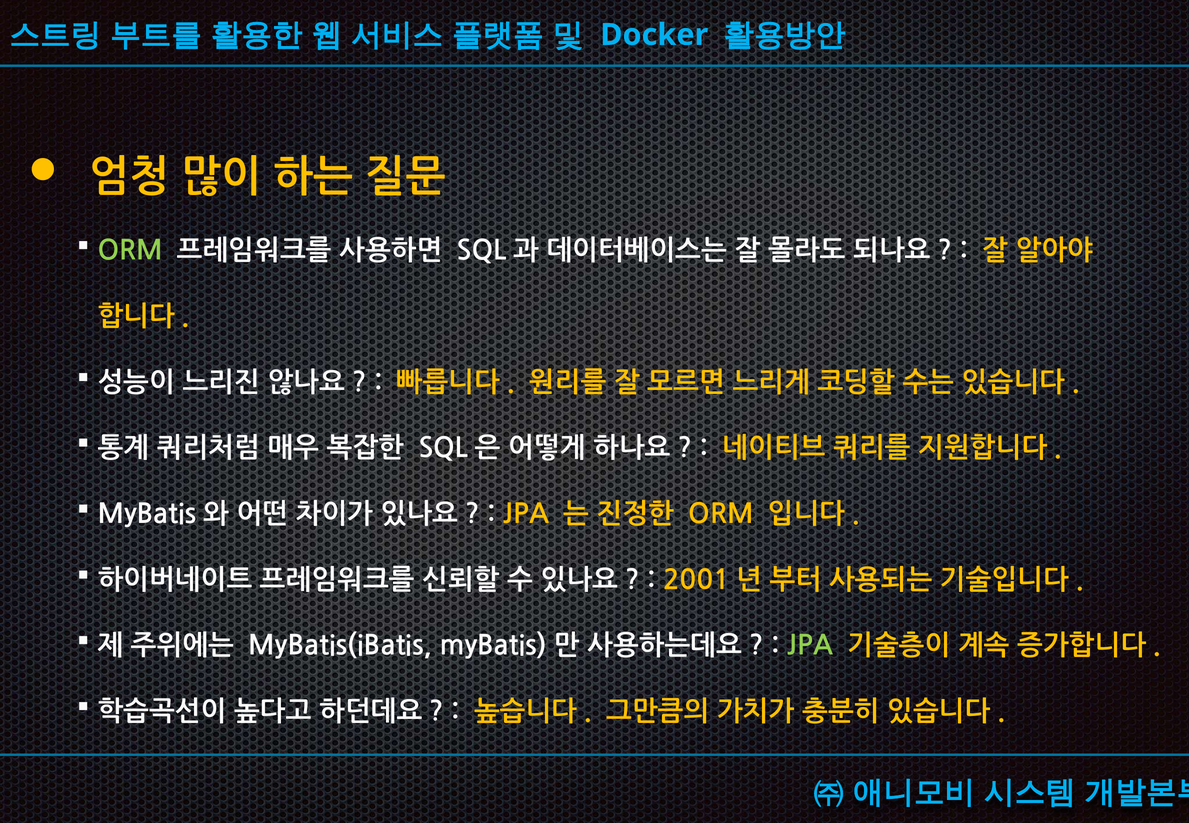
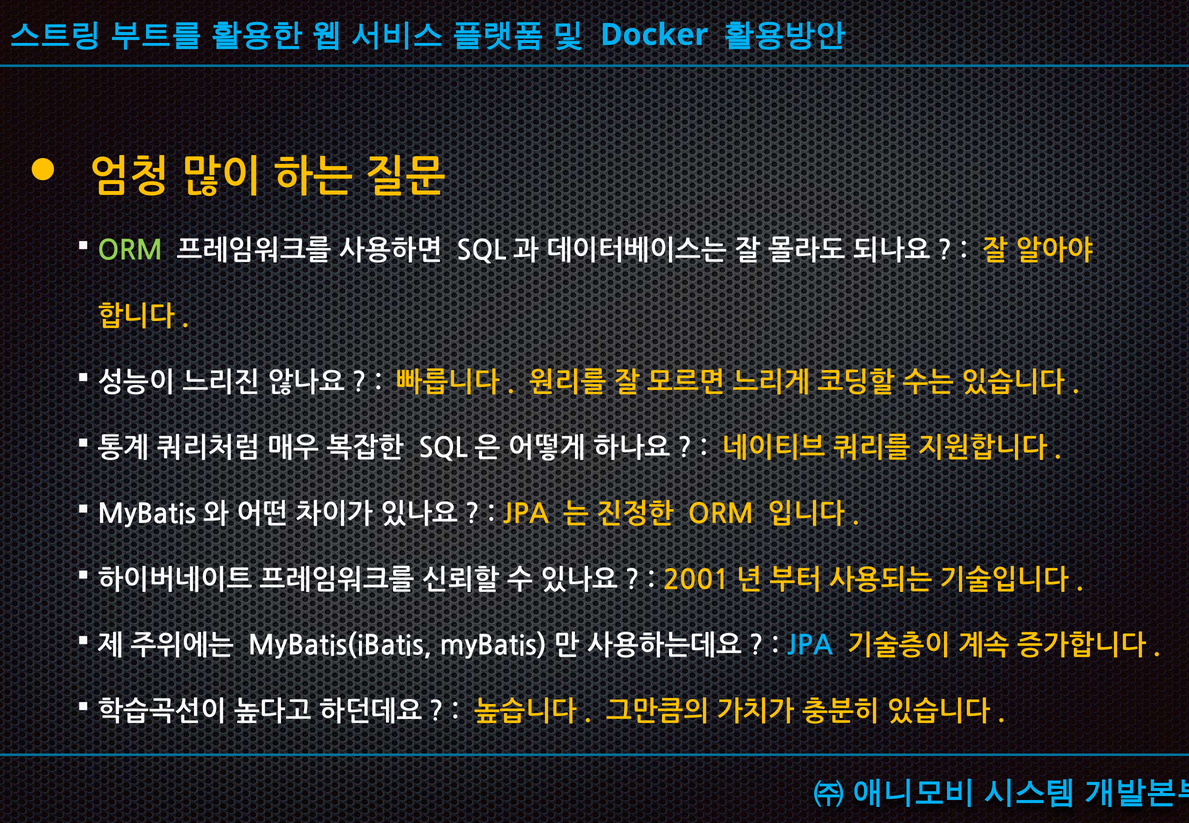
JPA colour: light green -> light blue (810, 646)
